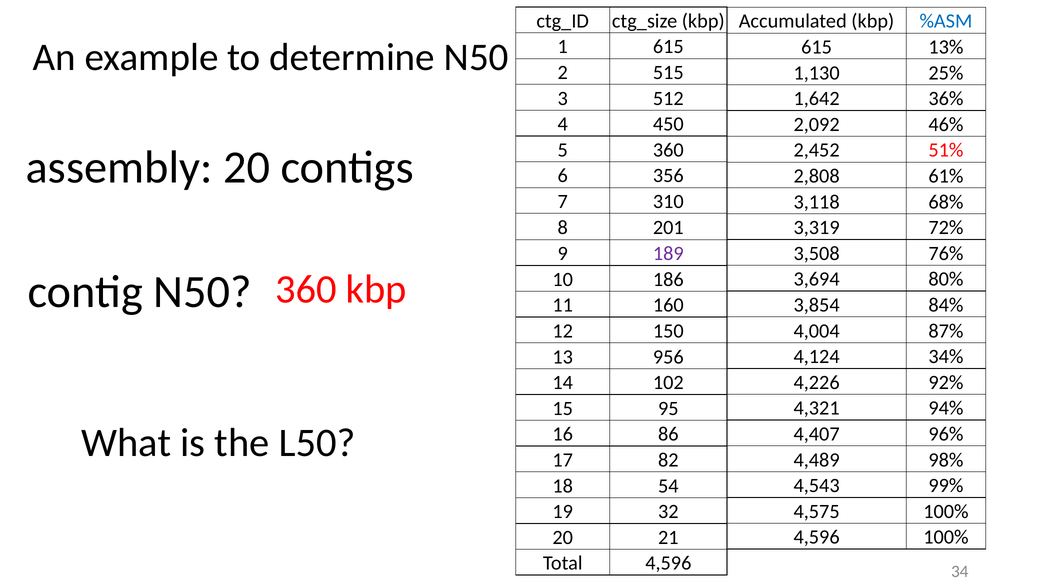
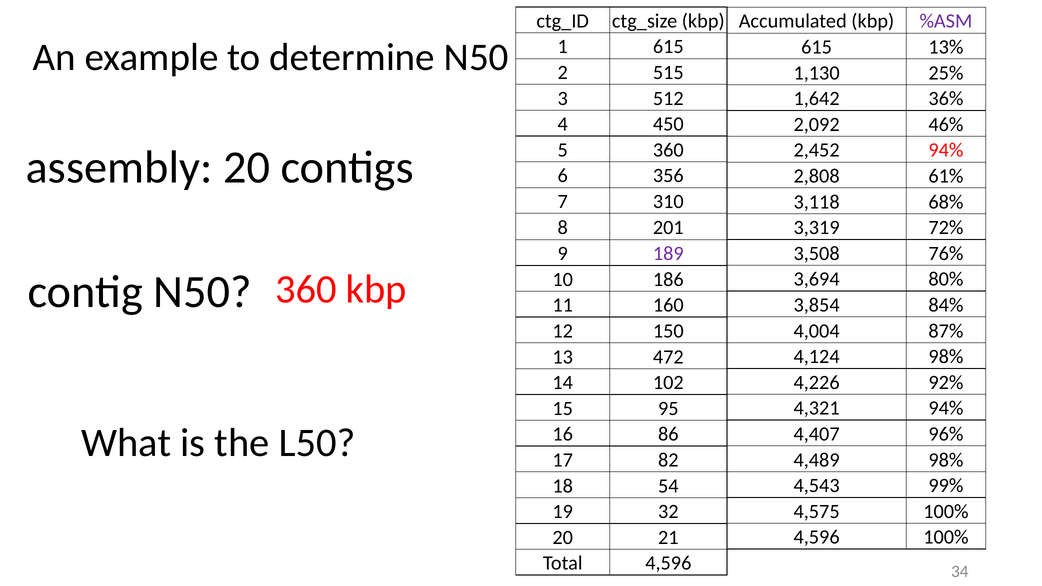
%ASM colour: blue -> purple (946, 21)
2,452 51%: 51% -> 94% (946, 150)
4,124 34%: 34% -> 98% (946, 357)
956: 956 -> 472 (668, 357)
